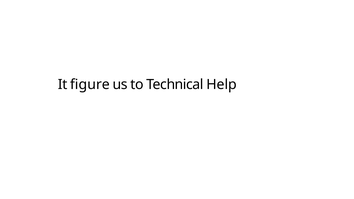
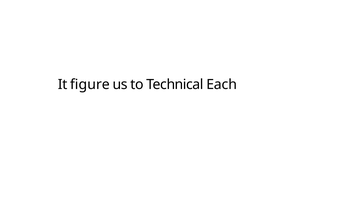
Help: Help -> Each (222, 84)
